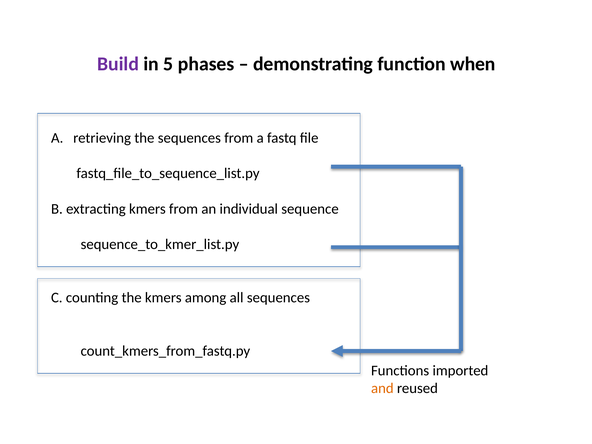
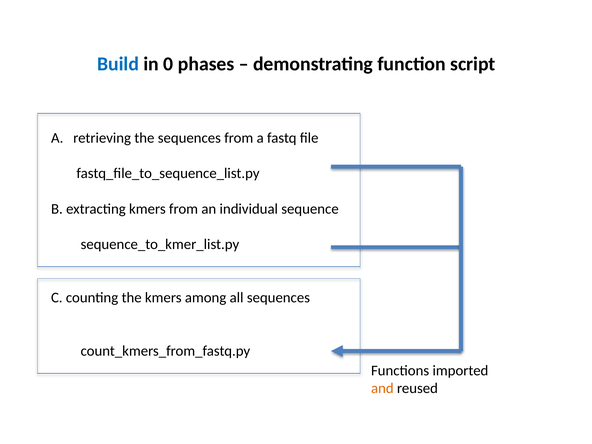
Build colour: purple -> blue (118, 64)
5: 5 -> 0 (168, 64)
when: when -> script (473, 64)
